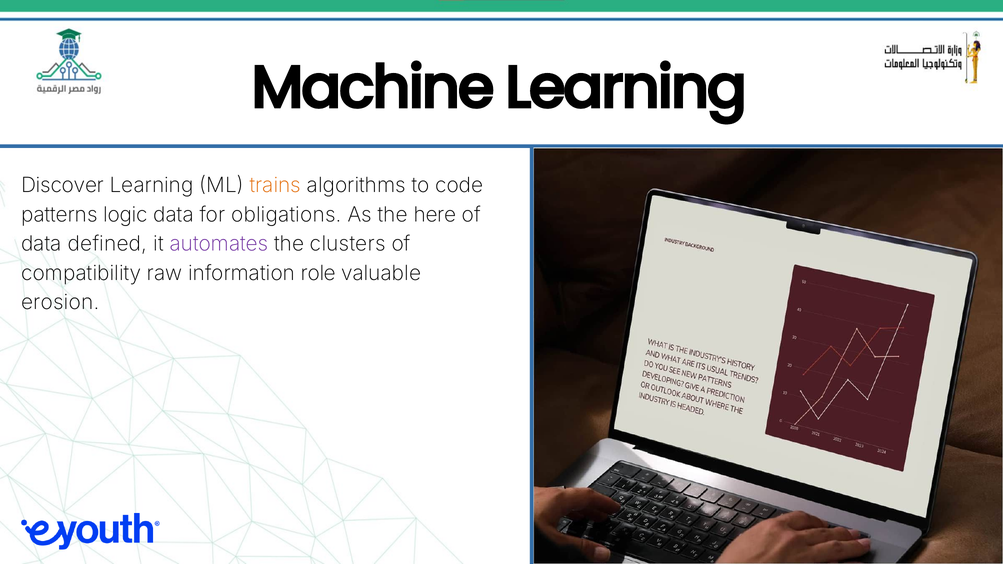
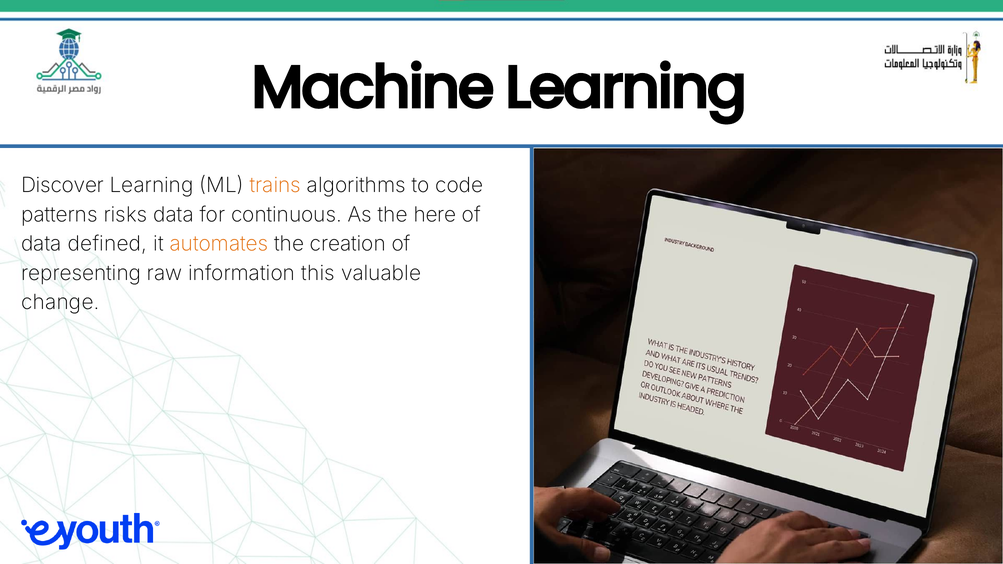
logic: logic -> risks (125, 215)
obligations: obligations -> continuous (286, 215)
automates colour: purple -> orange (219, 244)
clusters: clusters -> creation (348, 244)
compatibility: compatibility -> representing (81, 273)
role: role -> this (318, 273)
erosion: erosion -> change (60, 303)
